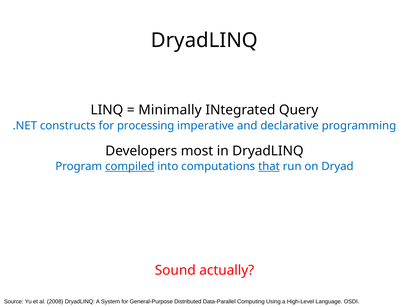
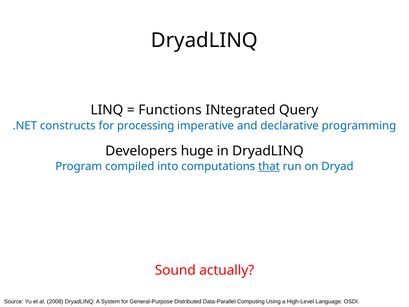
Minimally: Minimally -> Functions (170, 110)
most: most -> huge (197, 151)
compiled underline: present -> none (130, 166)
